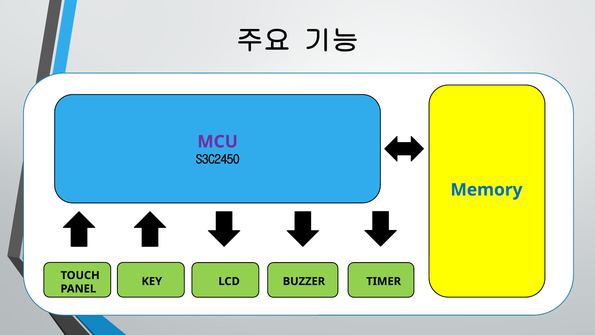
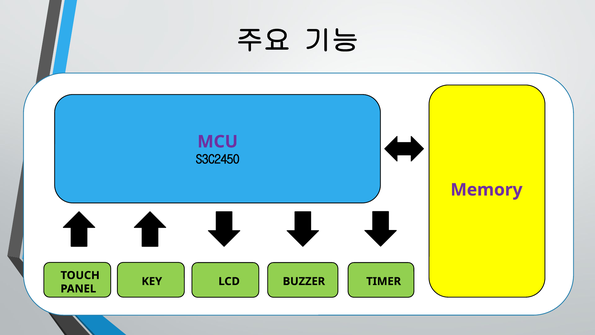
Memory colour: blue -> purple (486, 190)
